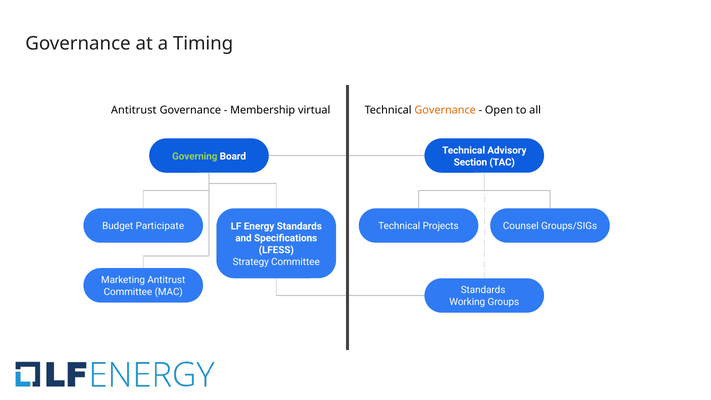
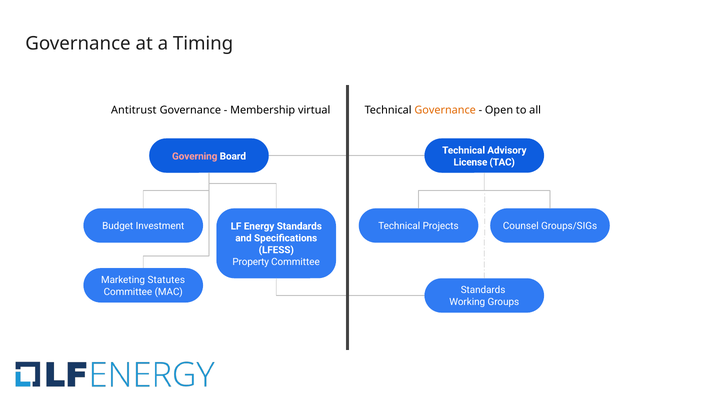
Governing colour: light green -> pink (195, 156)
Section: Section -> License (470, 162)
Participate: Participate -> Investment (160, 226)
Strategy: Strategy -> Property (251, 262)
Marketing Antitrust: Antitrust -> Statutes (166, 280)
